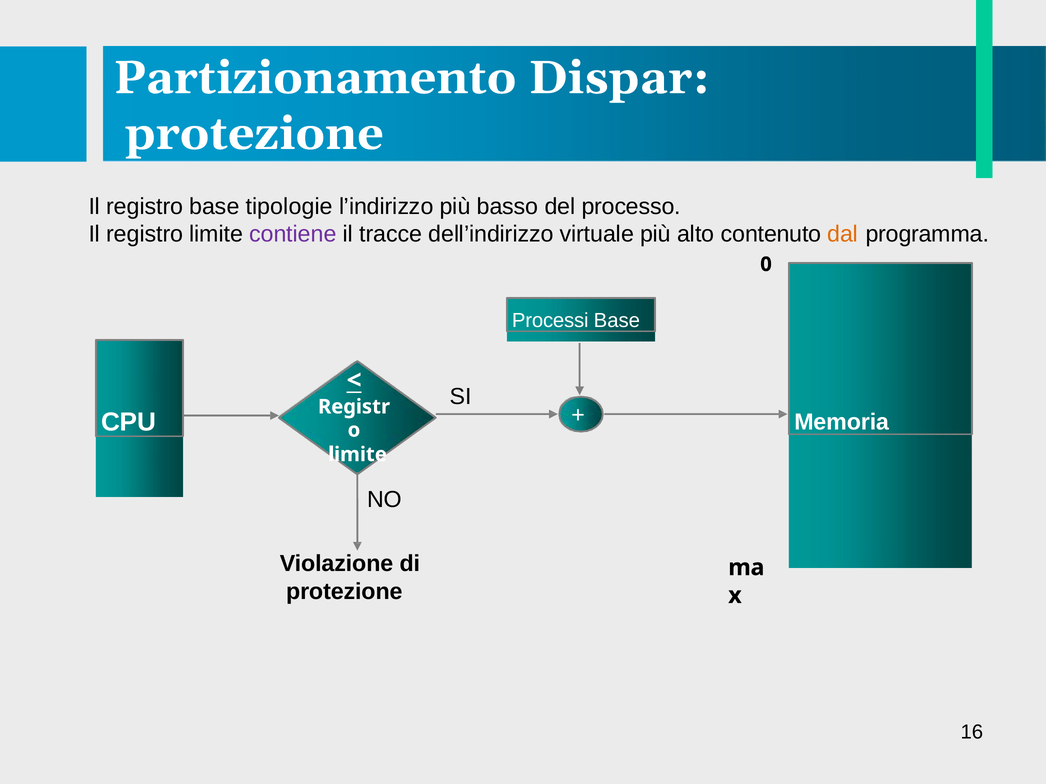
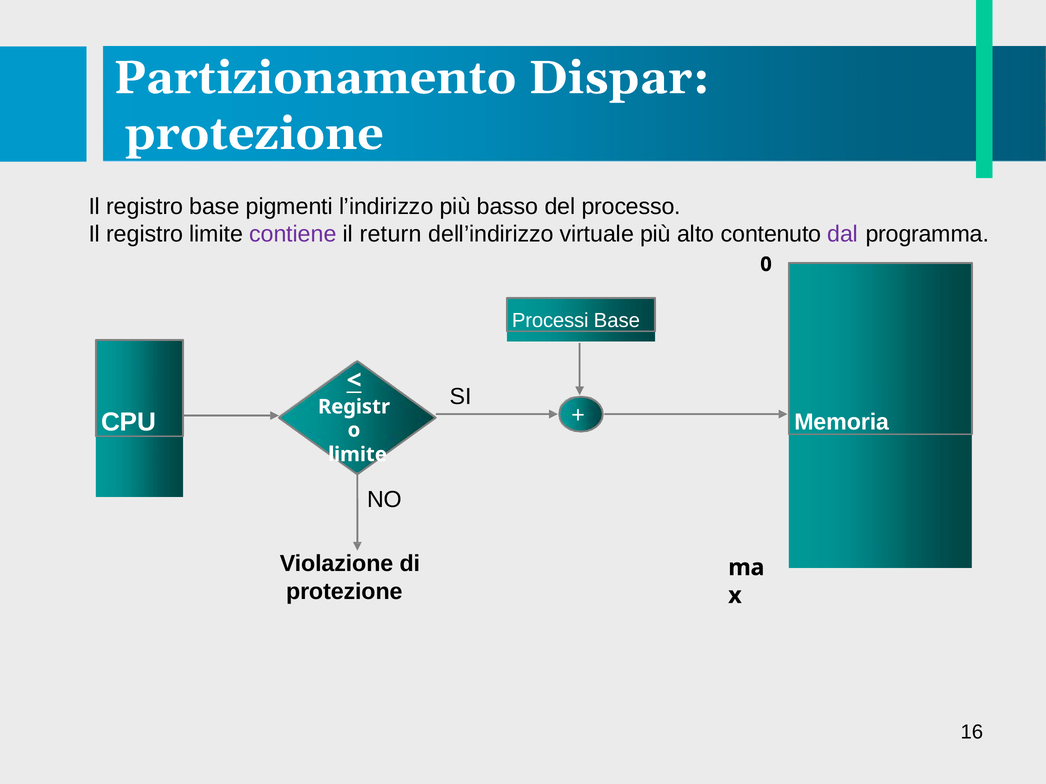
tipologie: tipologie -> pigmenti (289, 207)
tracce: tracce -> return (391, 234)
dal colour: orange -> purple (843, 234)
